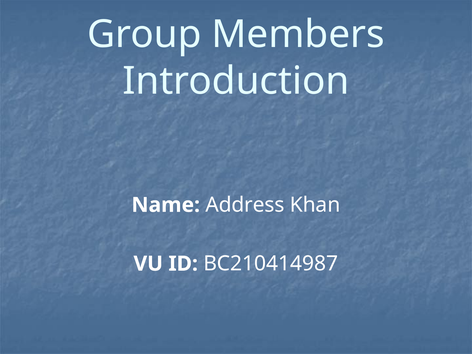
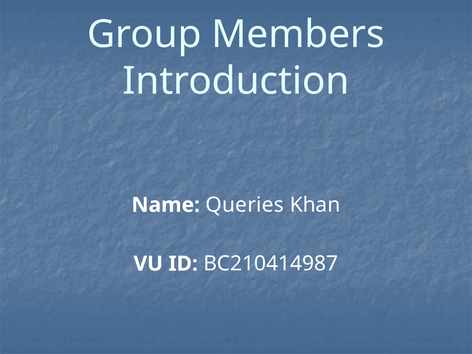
Address: Address -> Queries (245, 205)
